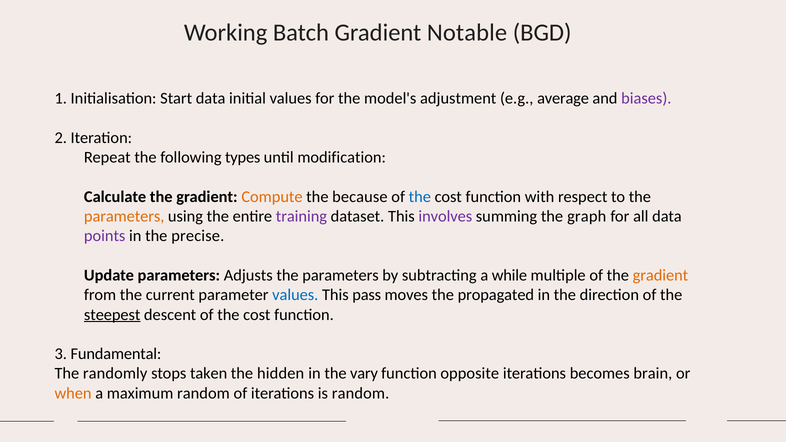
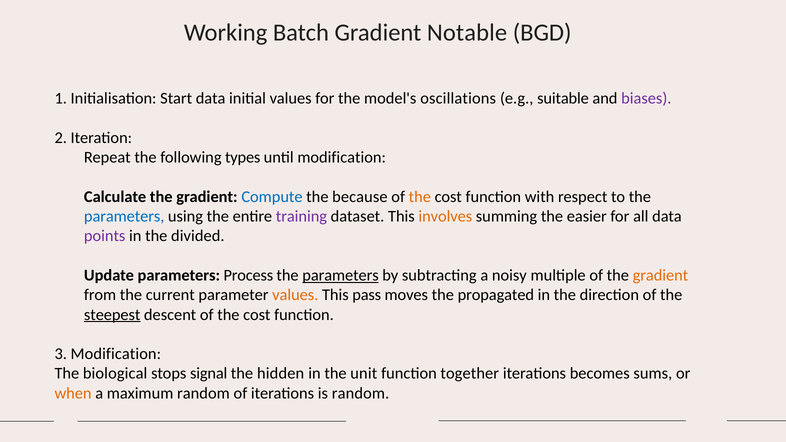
adjustment: adjustment -> oscillations (458, 98)
average: average -> suitable (563, 98)
Compute colour: orange -> blue (272, 197)
the colour: blue -> orange (420, 197)
parameters colour: orange -> blue (124, 216)
involves colour: purple -> orange (445, 216)
graph: graph -> easier (587, 216)
precise: precise -> divided (198, 236)
Adjusts: Adjusts -> Process (248, 275)
parameters underline: none -> present (341, 275)
while: while -> noisy (509, 275)
values colour: blue -> orange (295, 295)
3 Fundamental: Fundamental -> Modification (116, 354)
randomly: randomly -> biological (115, 374)
taken: taken -> signal (209, 374)
vary: vary -> unit (364, 374)
opposite: opposite -> together (470, 374)
brain: brain -> sums (653, 374)
